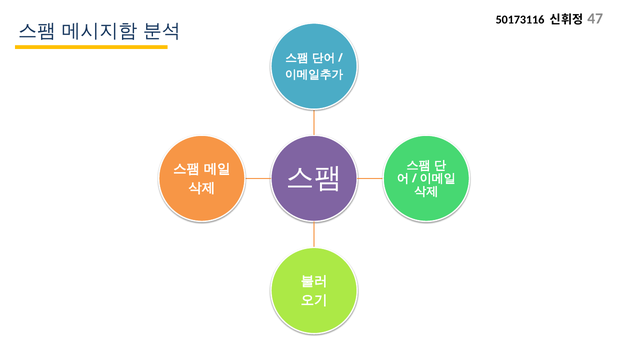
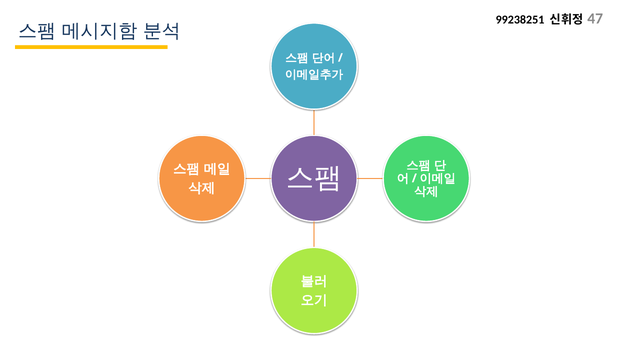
50173116: 50173116 -> 99238251 (520, 20)
